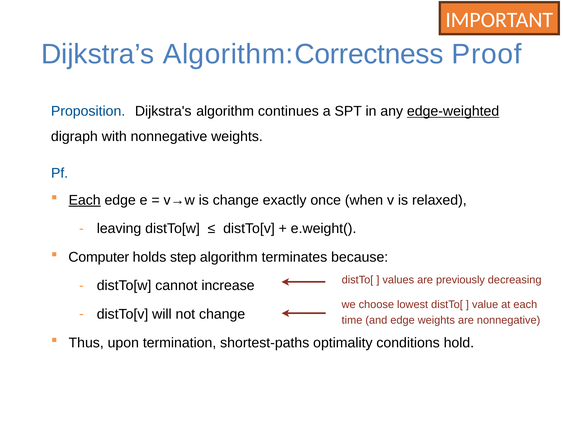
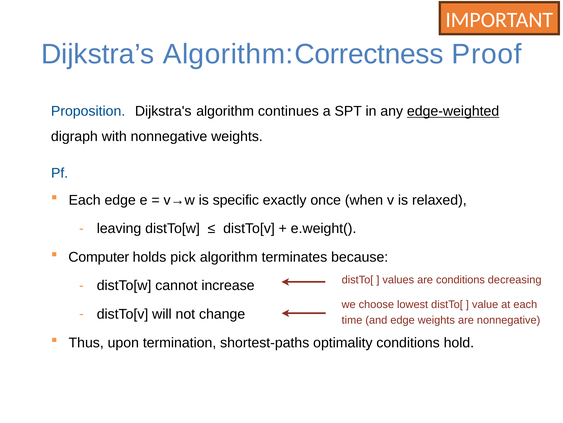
Each underline: present -> none (85, 200)
is change: change -> specific (236, 200)
step: step -> pick (183, 257)
are previously: previously -> conditions (460, 279)
